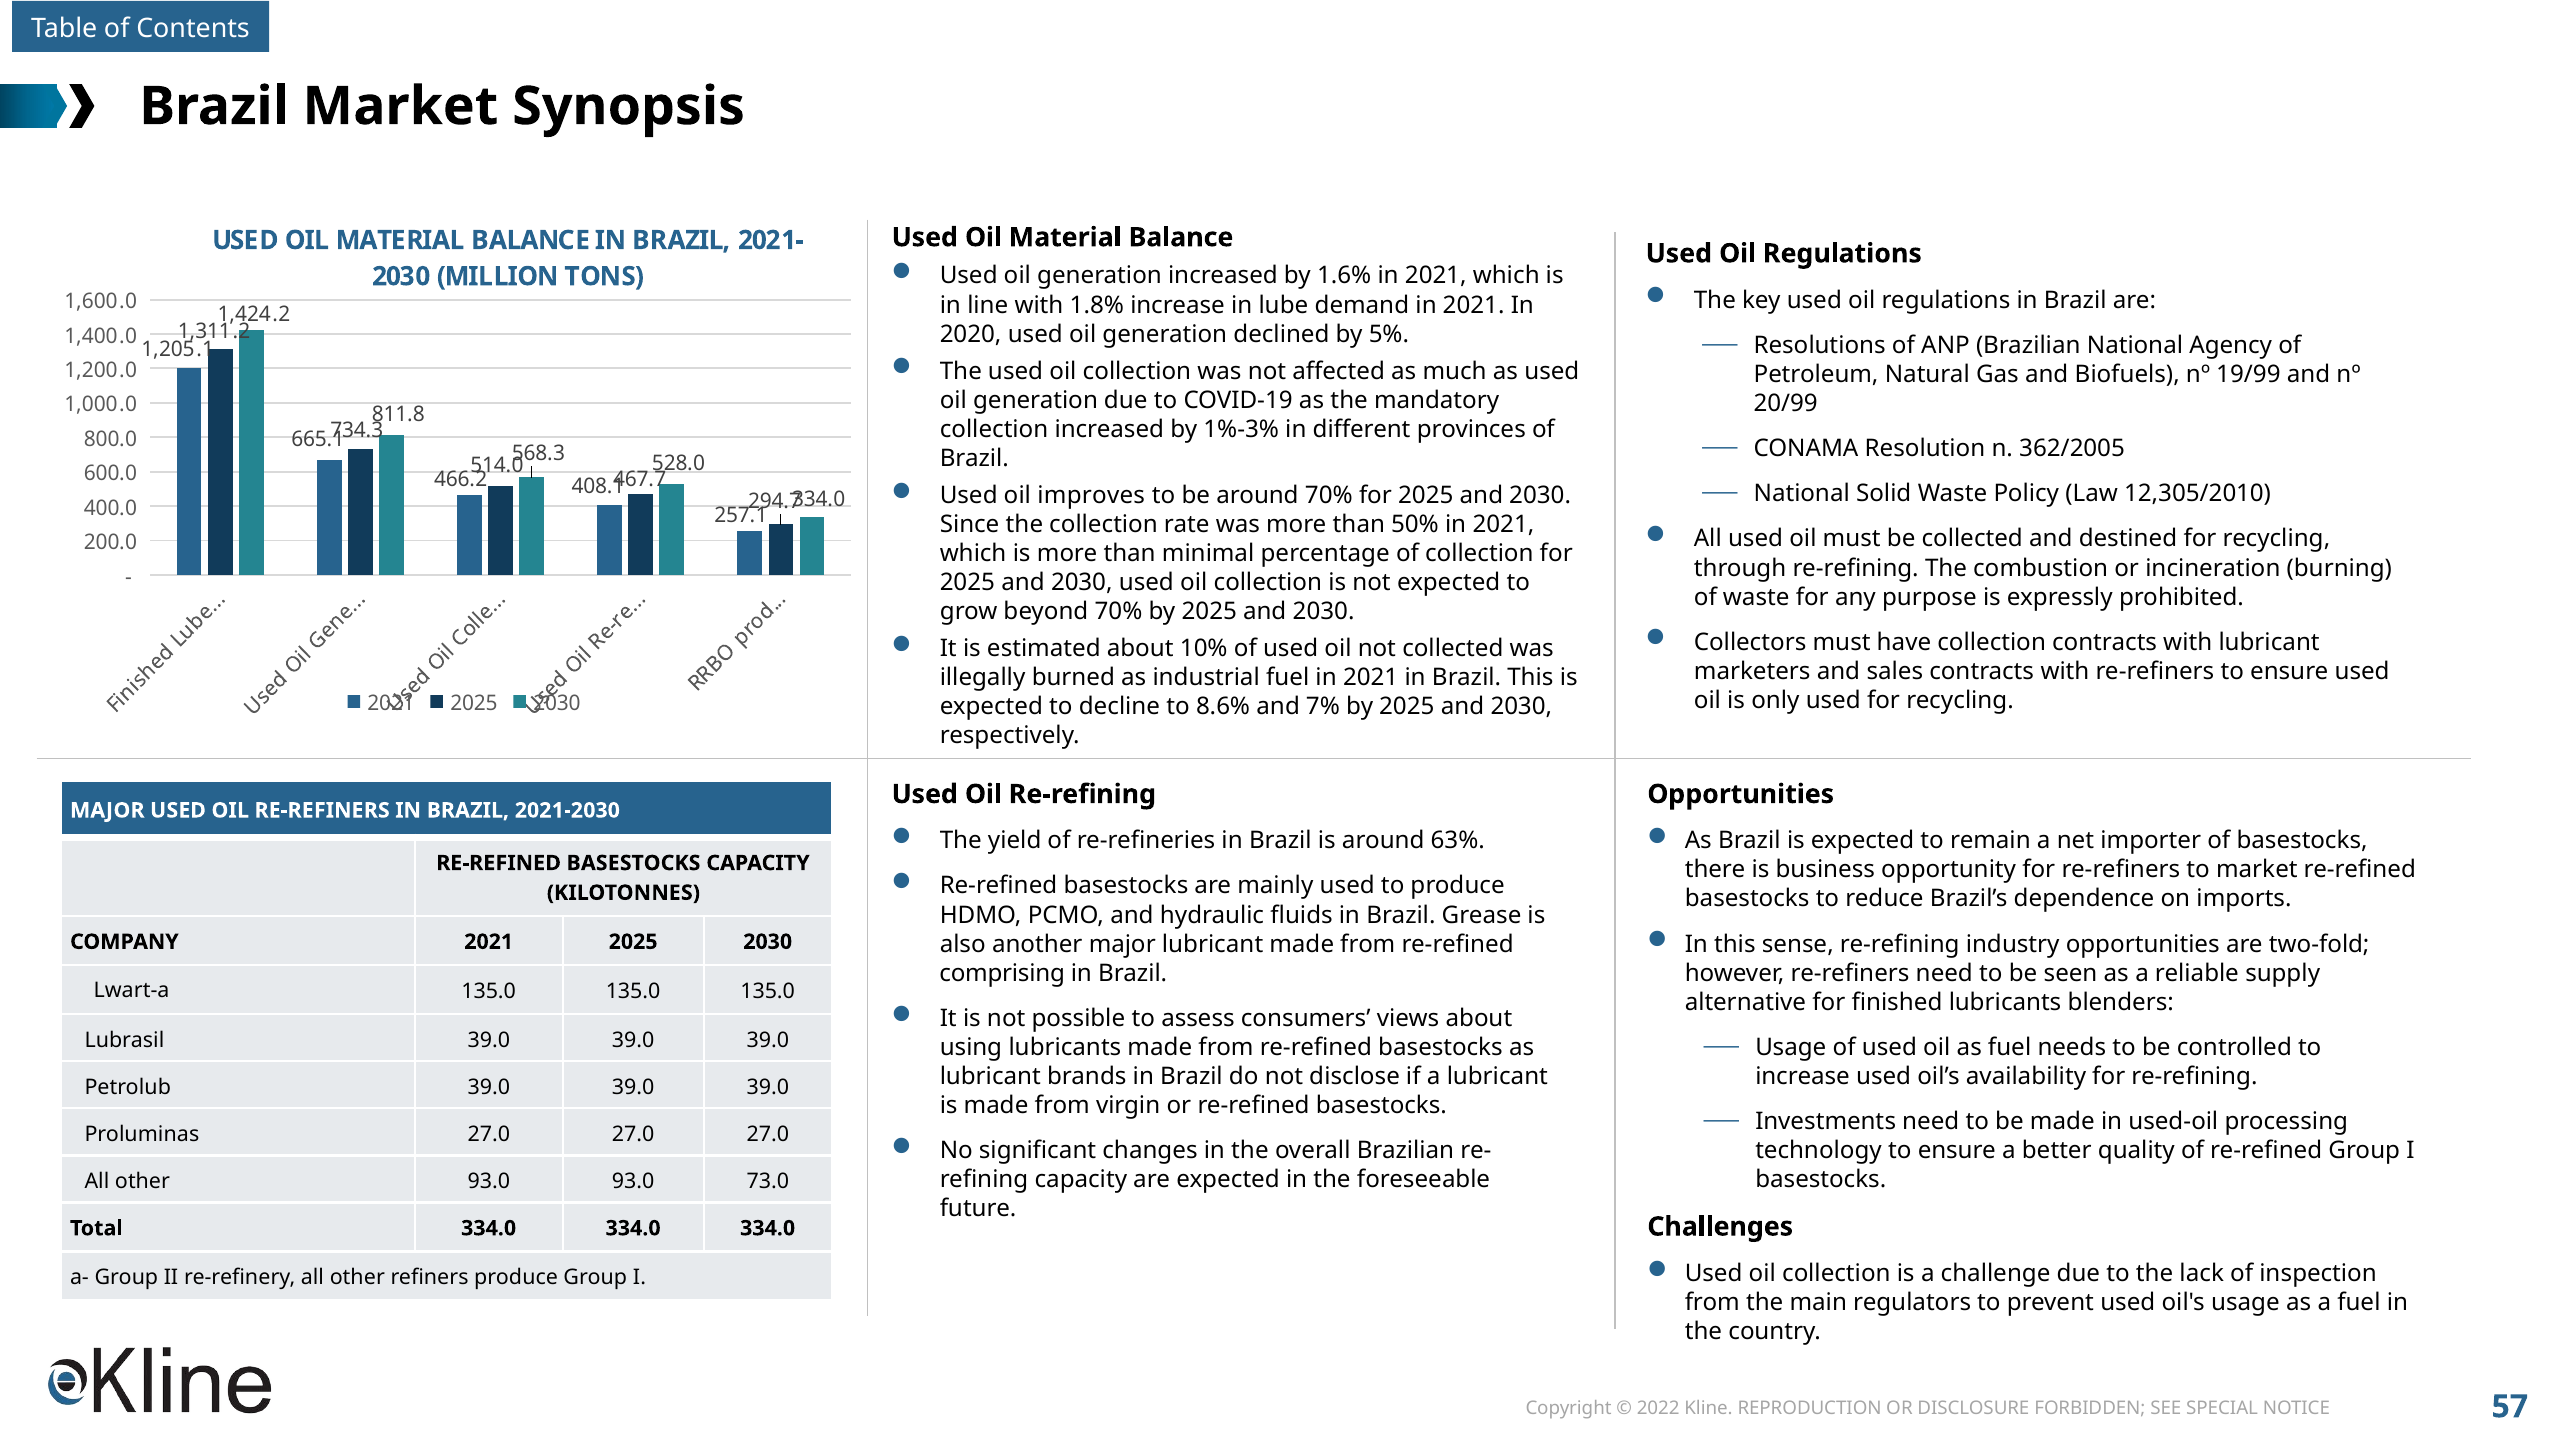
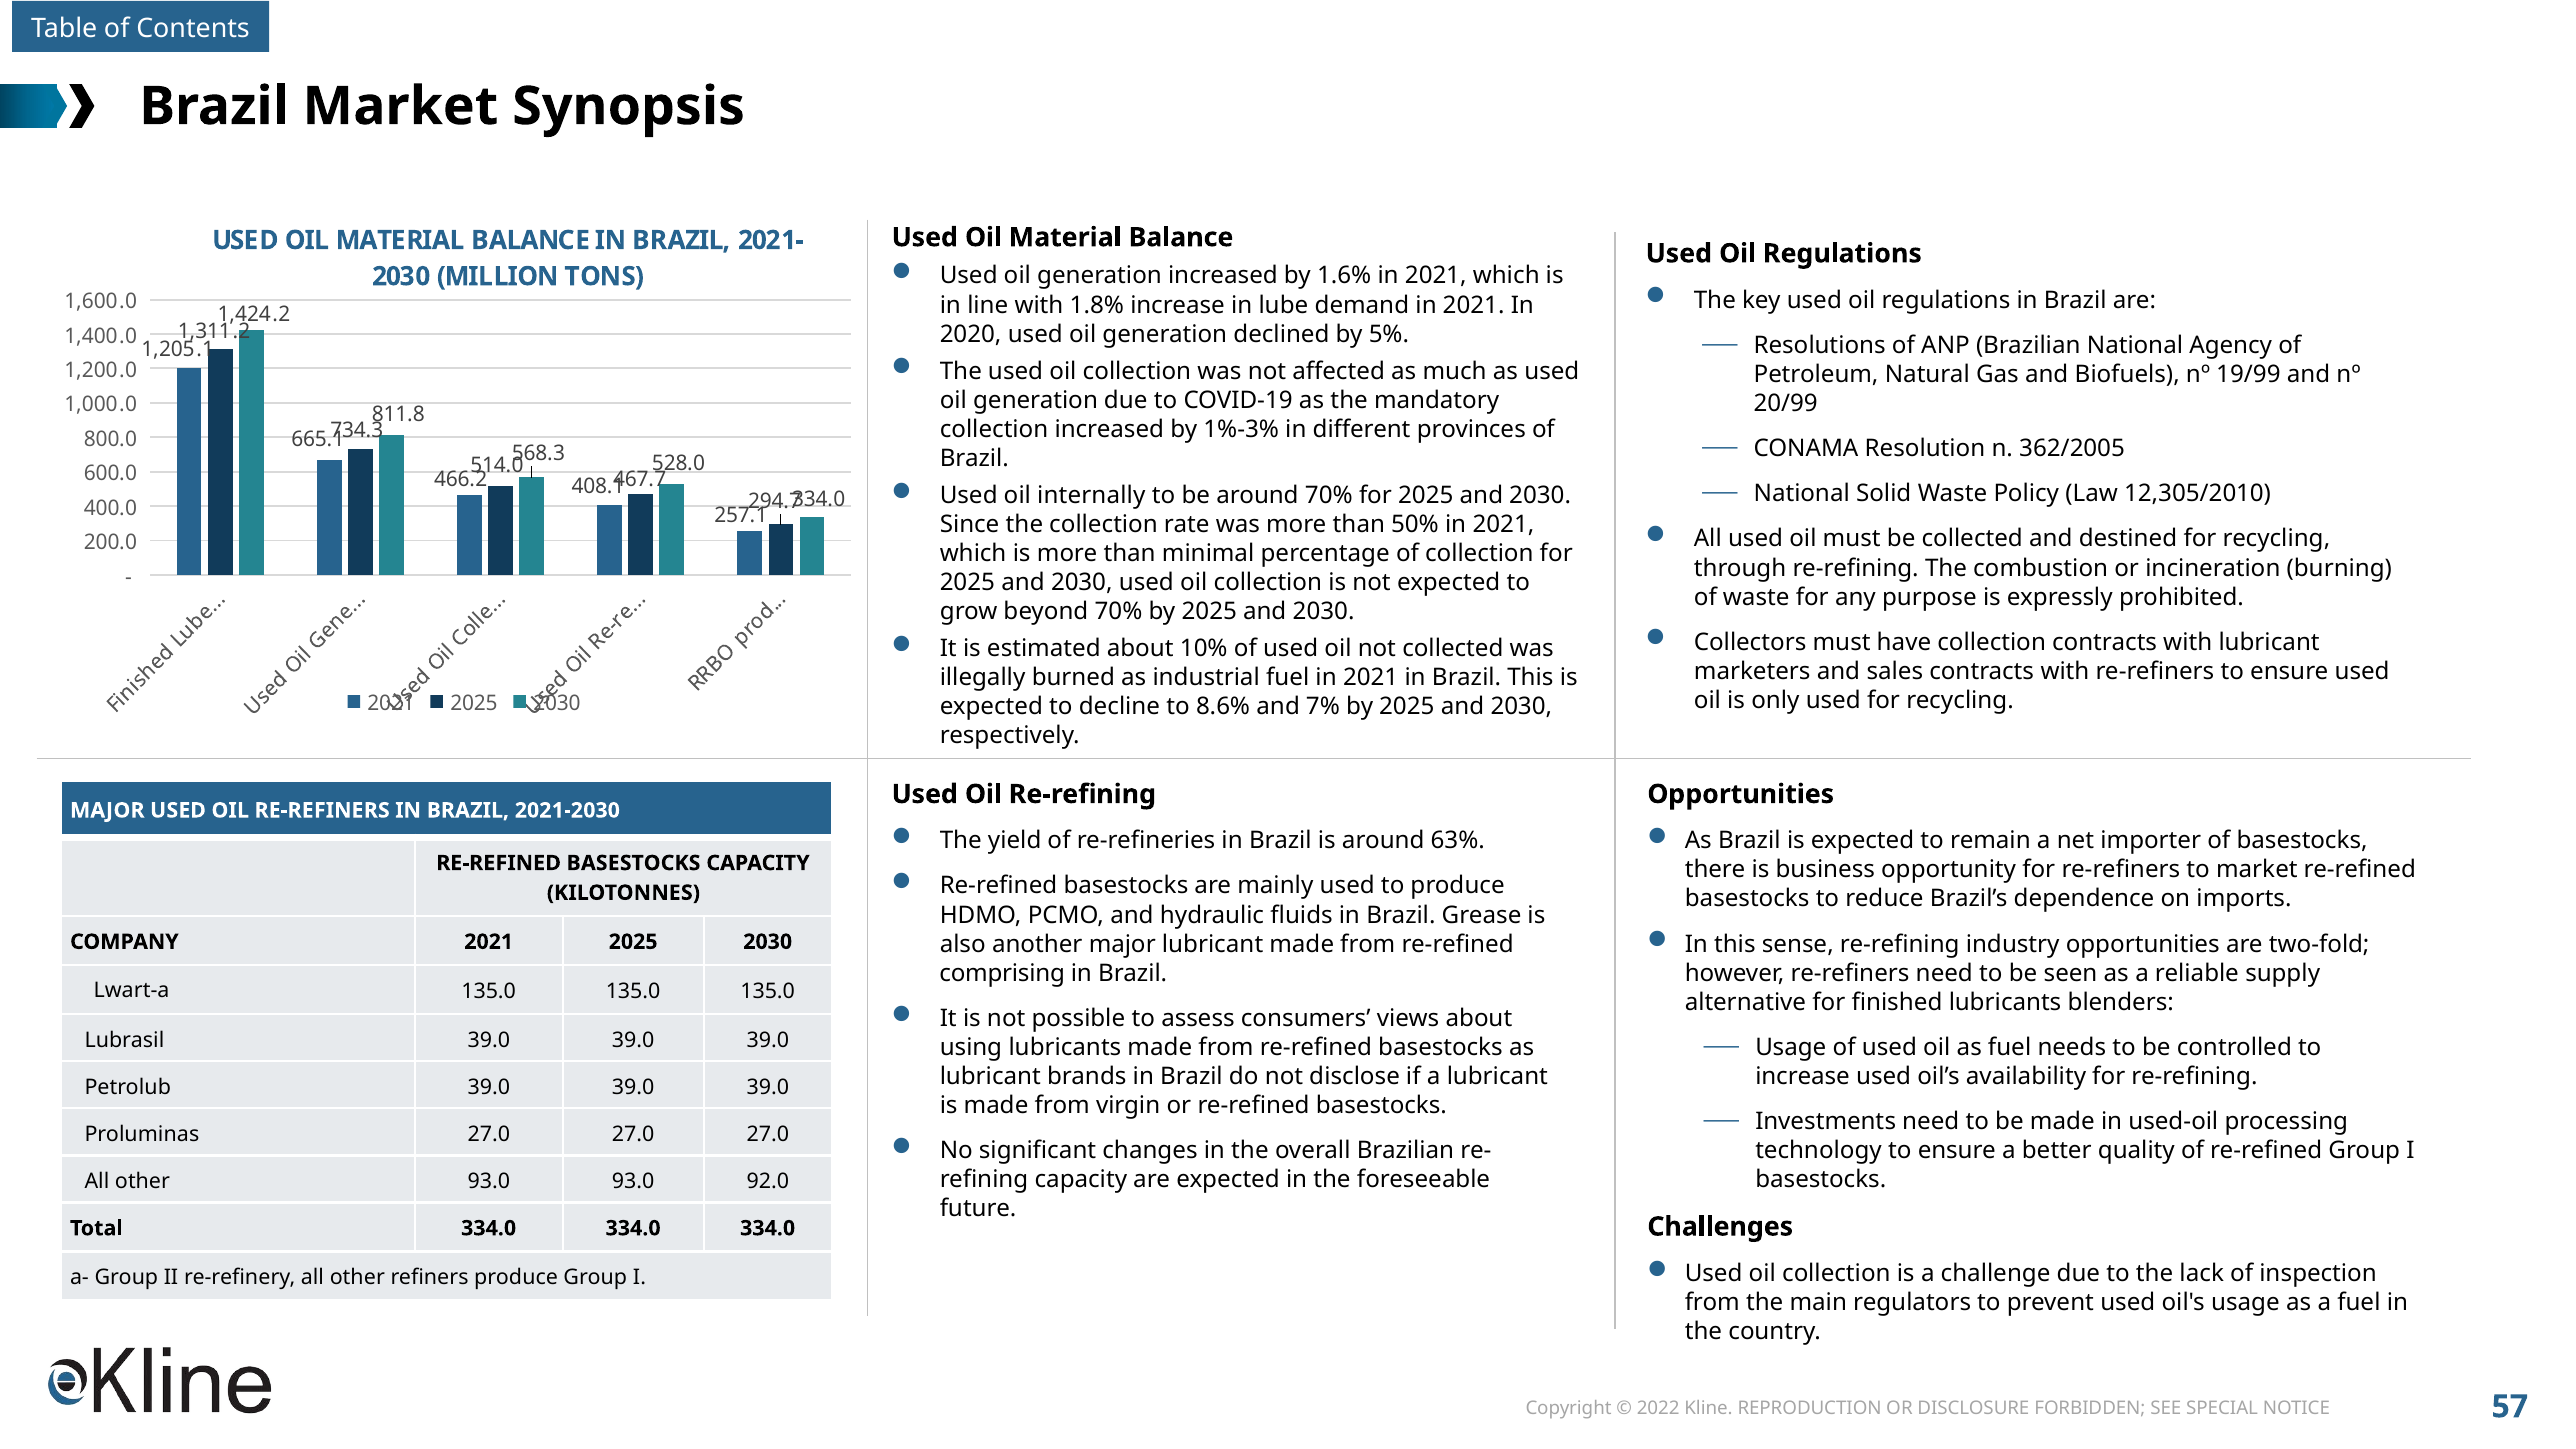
improves: improves -> internally (1091, 495)
73.0: 73.0 -> 92.0 (768, 1181)
